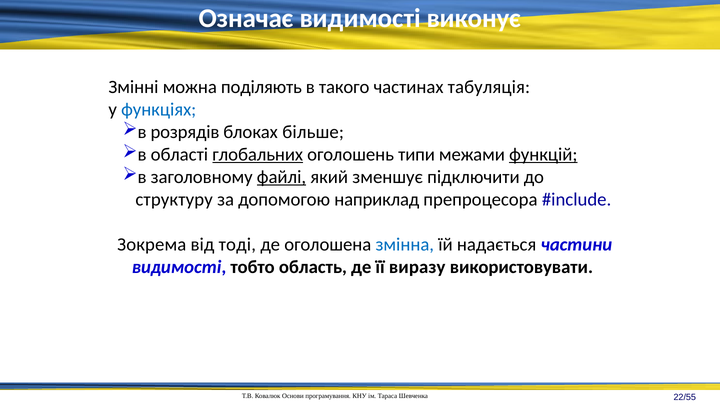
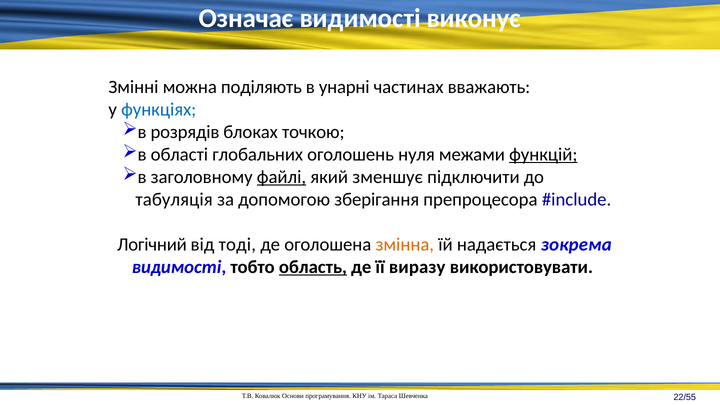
такого: такого -> унарні (344, 87)
табуляція: табуляція -> вважають (489, 87)
більше: більше -> точкою (313, 132)
глобальних underline: present -> none (258, 154)
типи: типи -> нуля (417, 154)
структуру: структуру -> табуляція (174, 199)
наприклад: наприклад -> зберігання (377, 199)
Зокрема: Зокрема -> Логічний (152, 244)
змінна colour: blue -> orange (405, 244)
частини: частини -> зокрема (576, 244)
область underline: none -> present (313, 267)
